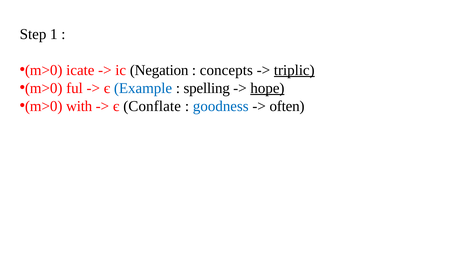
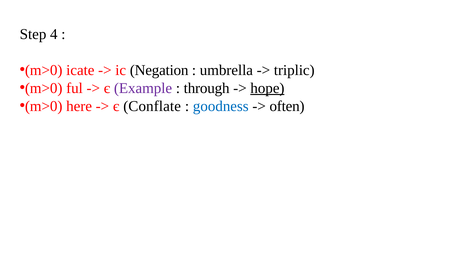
1: 1 -> 4 (54, 34)
concepts: concepts -> umbrella (226, 70)
triplic underline: present -> none (294, 70)
Example colour: blue -> purple (143, 88)
spelling: spelling -> through (207, 88)
with: with -> here (79, 106)
